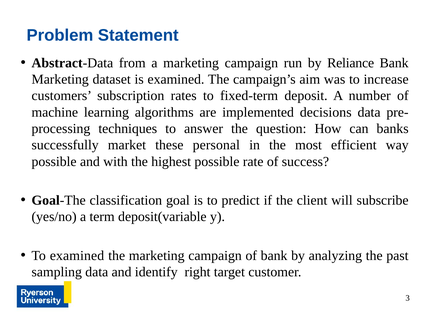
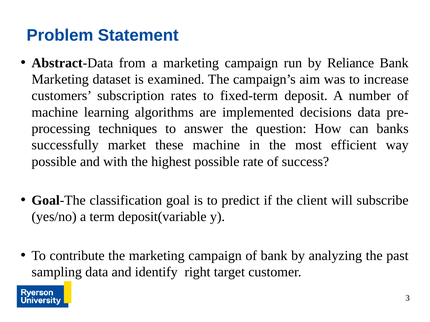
these personal: personal -> machine (216, 145)
To examined: examined -> contribute (77, 256)
